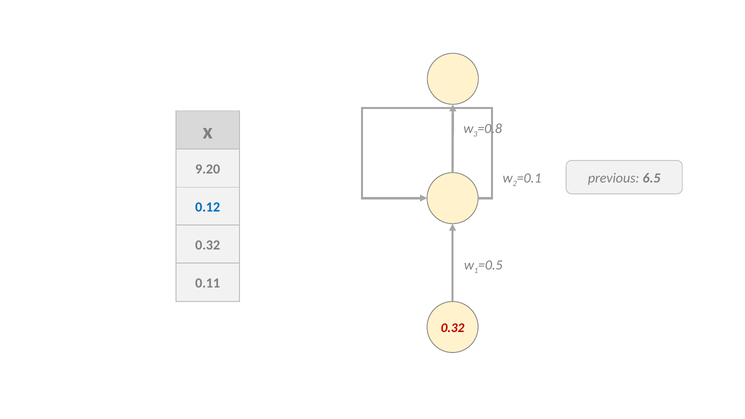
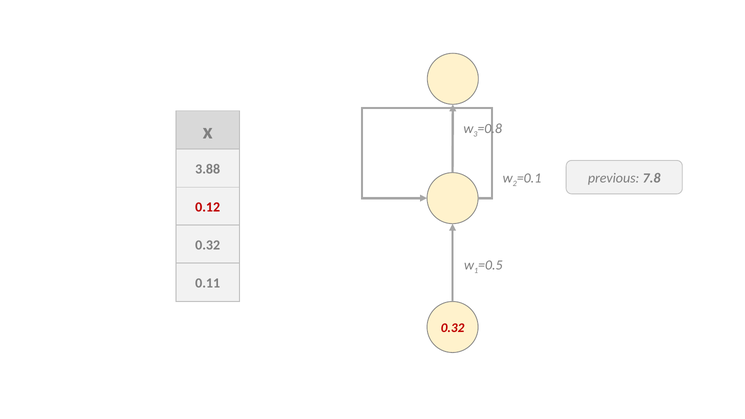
9.20: 9.20 -> 3.88 (208, 169)
6.5: 6.5 -> 7.8 (652, 178)
0.12 colour: blue -> red (208, 207)
